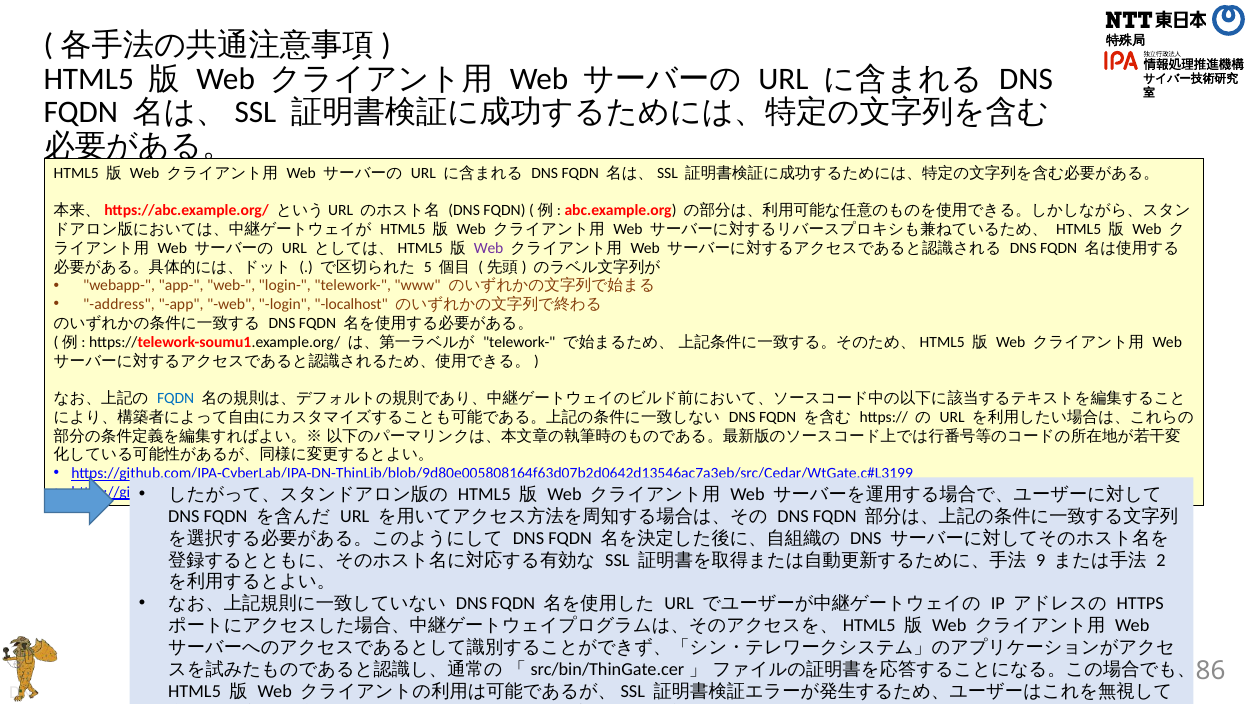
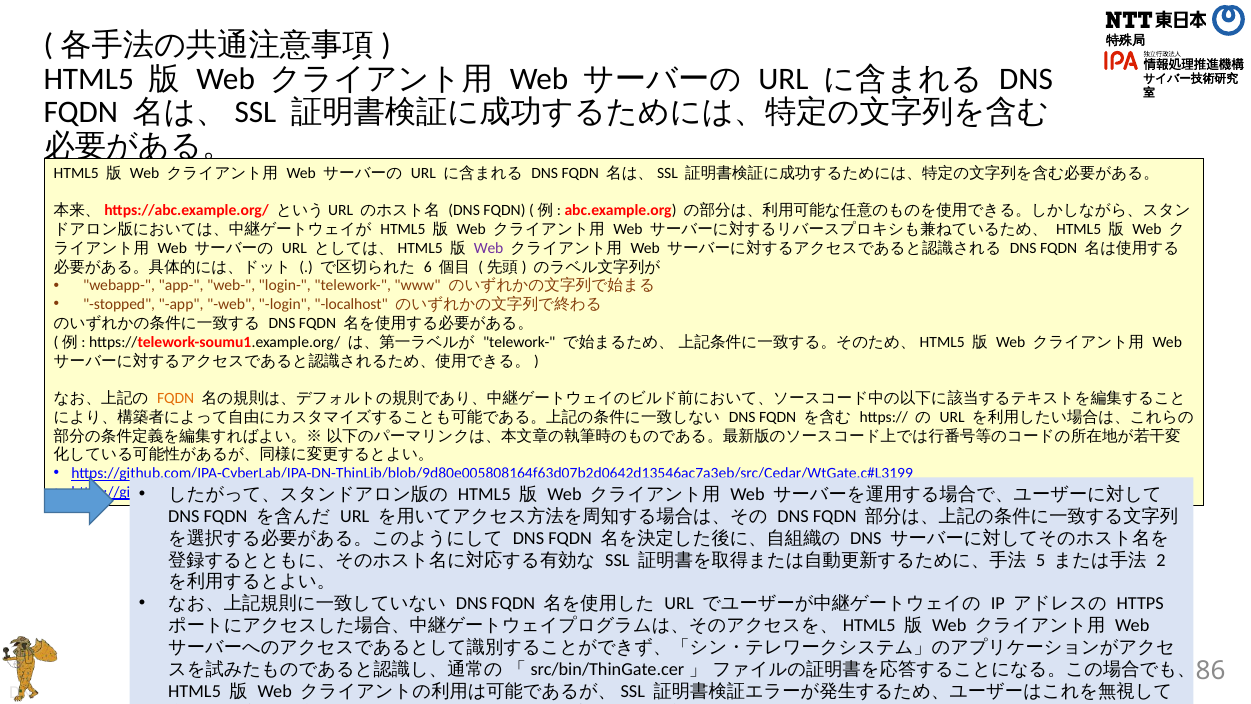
5: 5 -> 6 (428, 267)
address: address -> stopped (119, 304)
FQDN colour: blue -> orange (176, 398)
9: 9 -> 5 (1041, 560)
